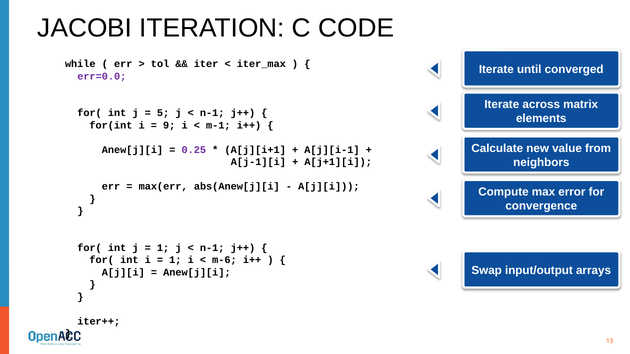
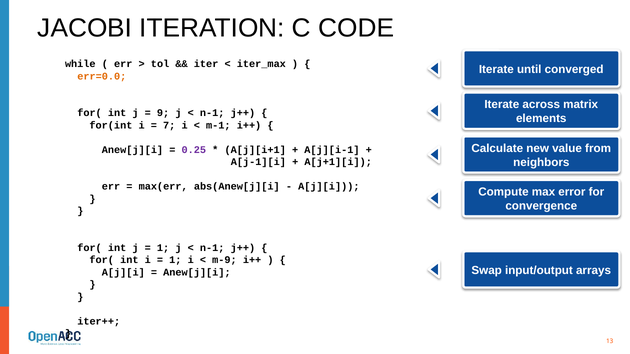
err=0.0 colour: purple -> orange (102, 76)
5: 5 -> 9 (163, 113)
9: 9 -> 7 (169, 125)
m-6: m-6 -> m-9 (224, 260)
